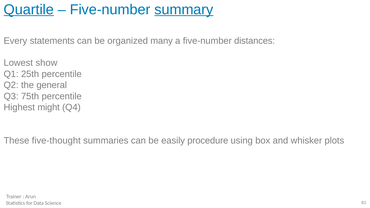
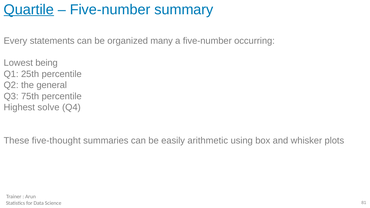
summary underline: present -> none (184, 10)
distances: distances -> occurring (255, 41)
show: show -> being (47, 63)
might: might -> solve (49, 107)
procedure: procedure -> arithmetic (208, 141)
